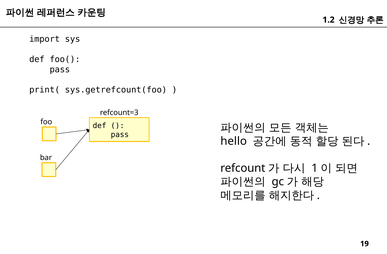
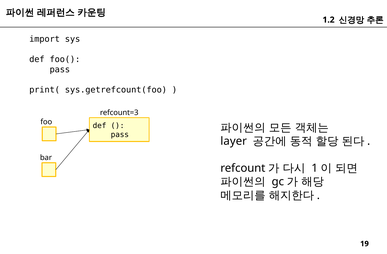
hello: hello -> layer (234, 141)
